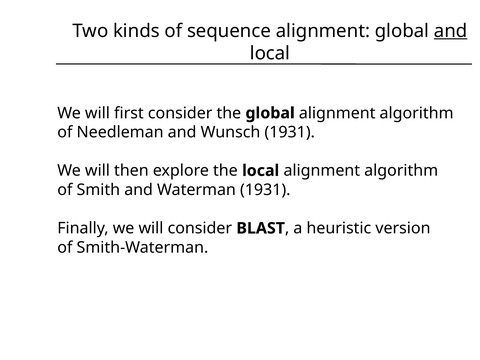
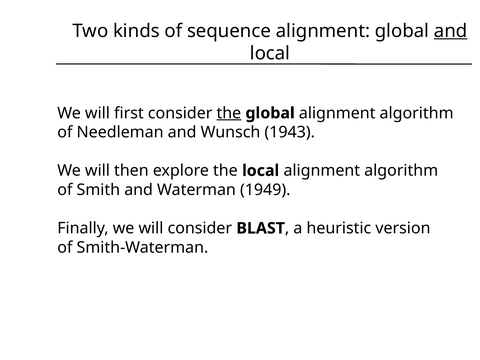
the underline: none -> present (229, 113)
Wunsch 1931: 1931 -> 1943 (290, 132)
Waterman 1931: 1931 -> 1949 (265, 190)
